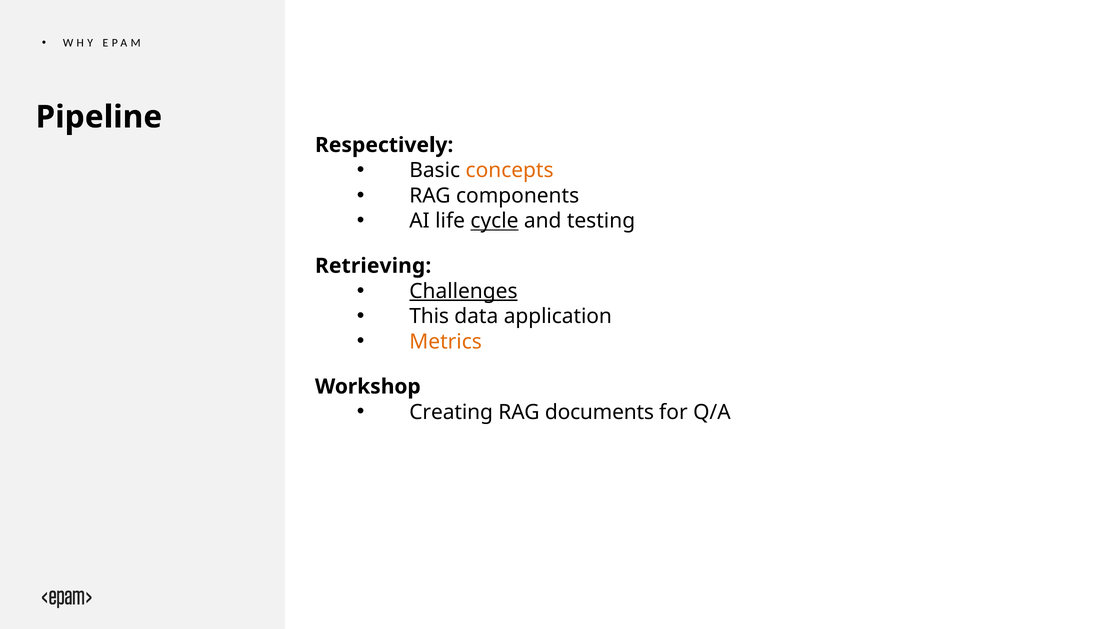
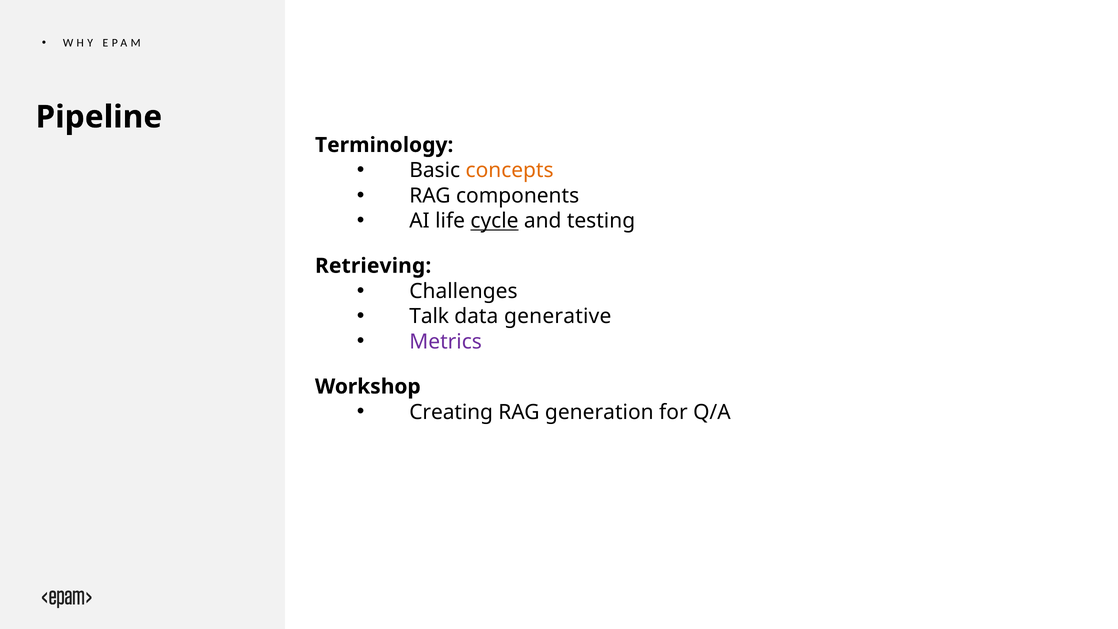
Respectively: Respectively -> Terminology (384, 145)
Challenges underline: present -> none (463, 291)
This: This -> Talk (429, 316)
application: application -> generative (558, 316)
Metrics colour: orange -> purple (446, 342)
documents: documents -> generation (599, 412)
